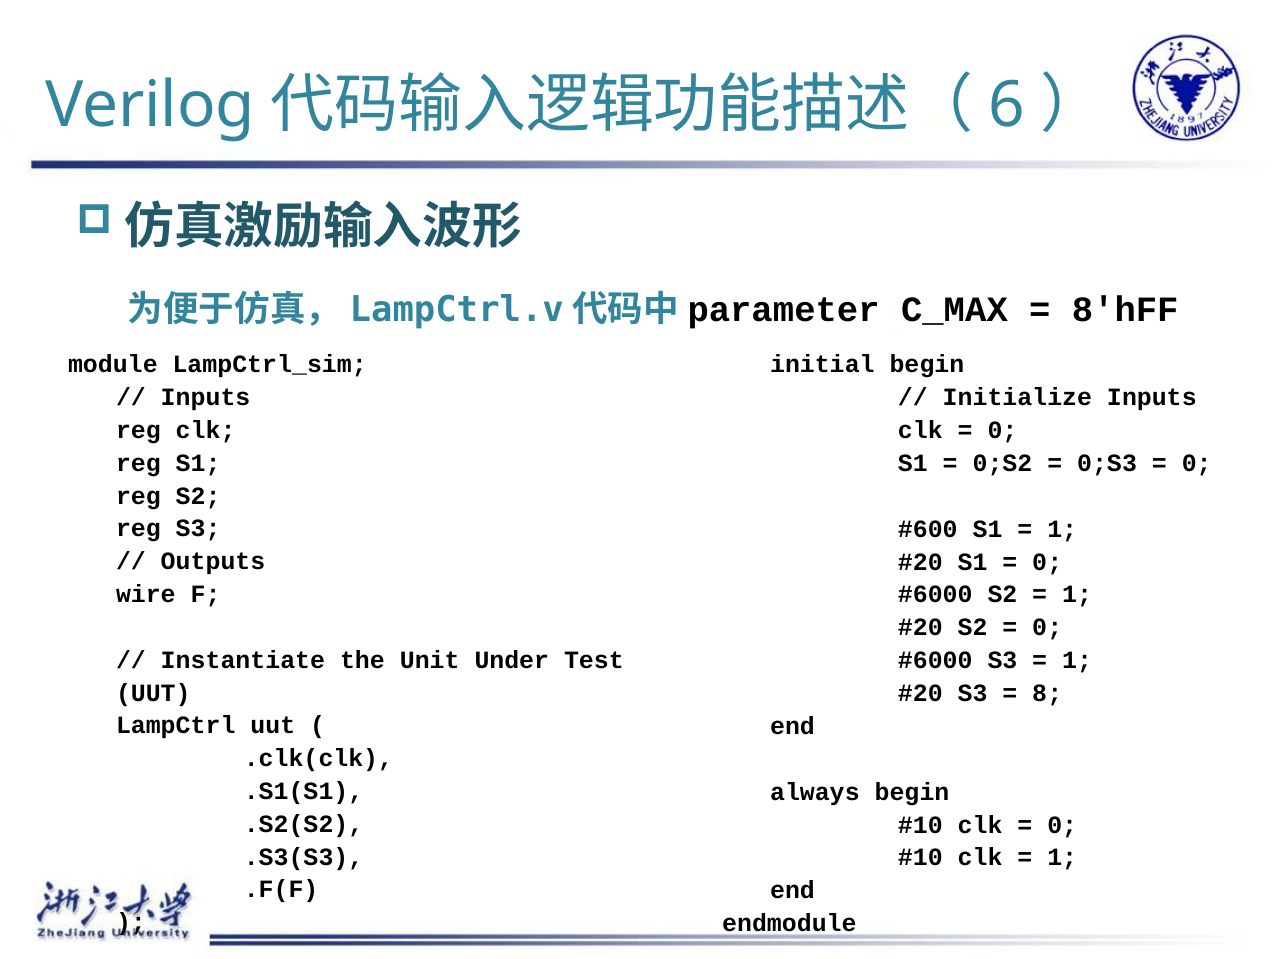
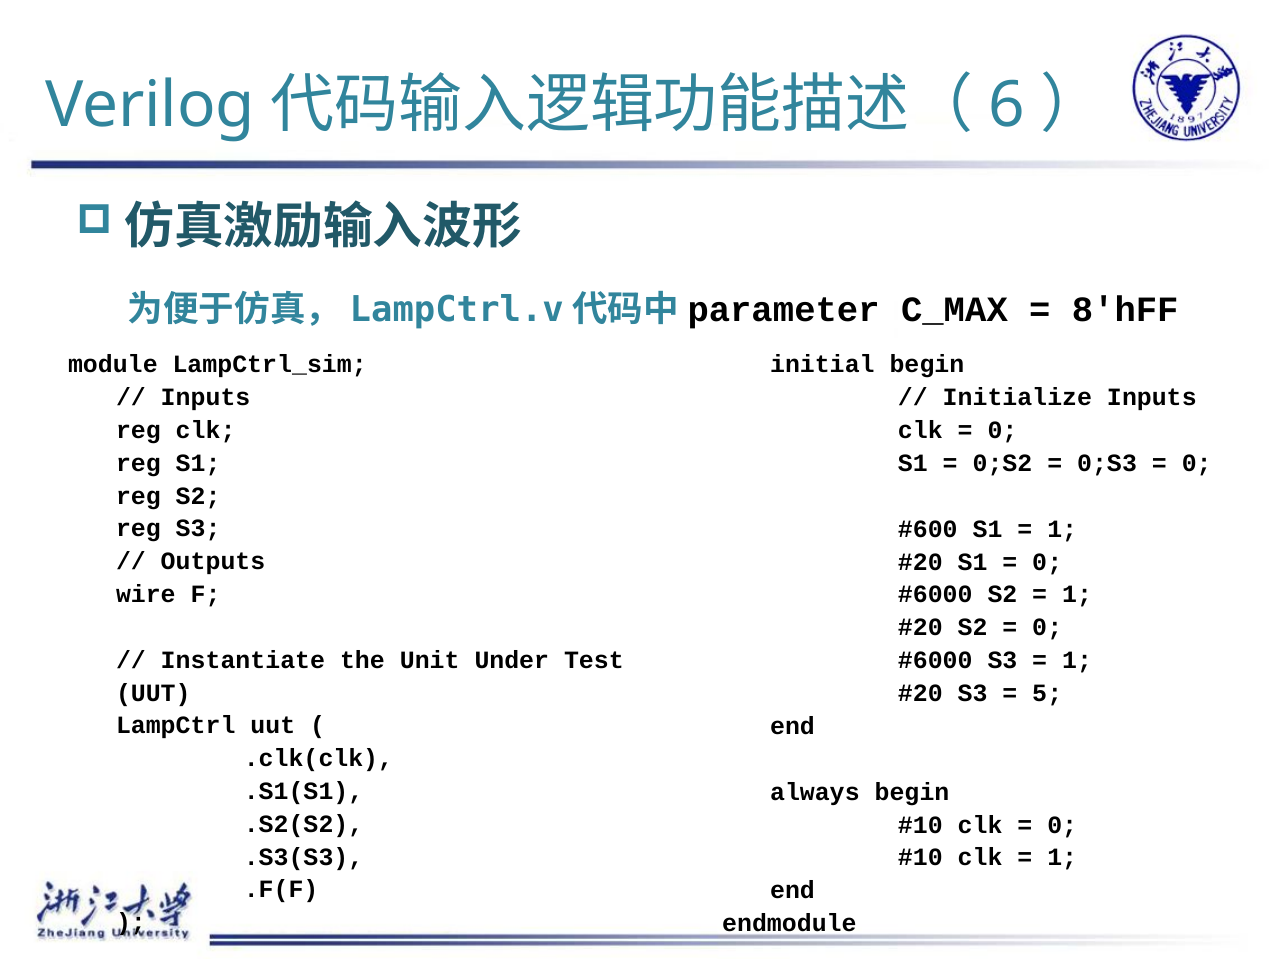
8: 8 -> 5 (1047, 693)
